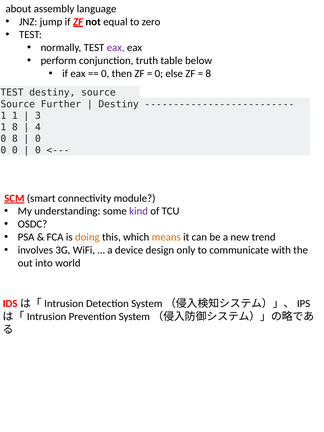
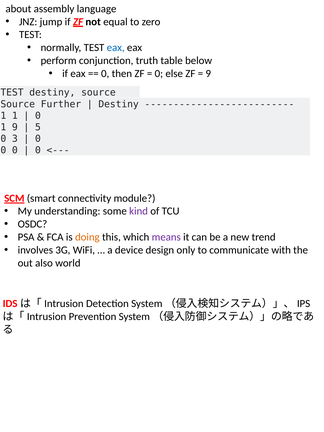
eax colour: purple -> blue (116, 48)
8: 8 -> 9 (208, 74)
3: 3 -> 0 (38, 116)
1 8: 8 -> 9 (15, 127)
4: 4 -> 5 (38, 127)
0 8: 8 -> 3 (15, 139)
means colour: orange -> purple (166, 237)
into: into -> also (44, 263)
